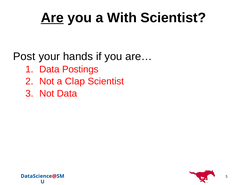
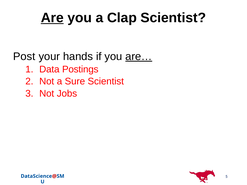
With: With -> Clap (122, 18)
are… underline: none -> present (139, 57)
Clap: Clap -> Sure (75, 82)
Not Data: Data -> Jobs (67, 94)
